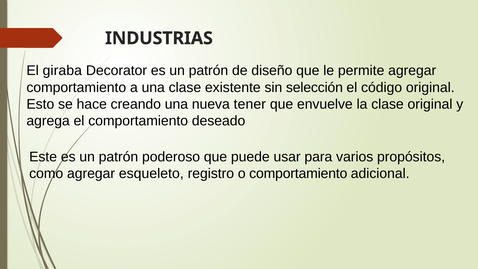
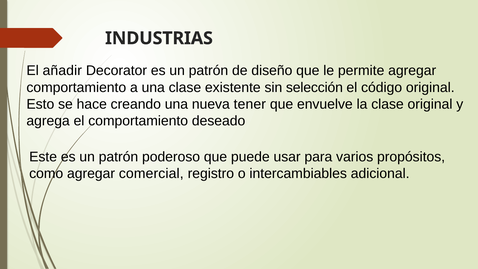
giraba: giraba -> añadir (62, 71)
esqueleto: esqueleto -> comercial (151, 174)
o comportamiento: comportamiento -> intercambiables (298, 174)
